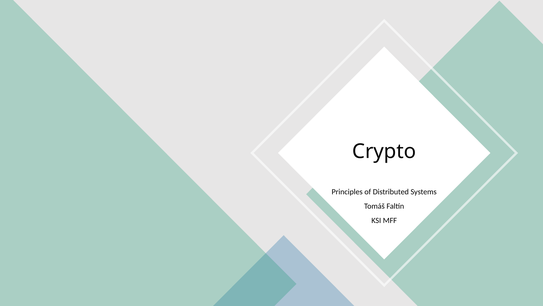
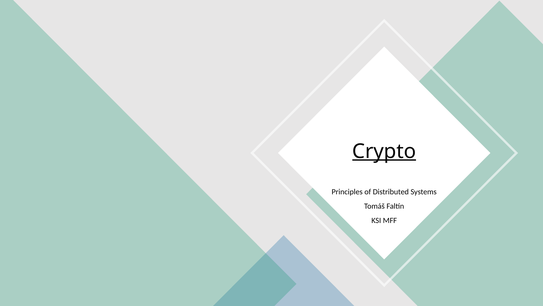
Crypto underline: none -> present (384, 151)
